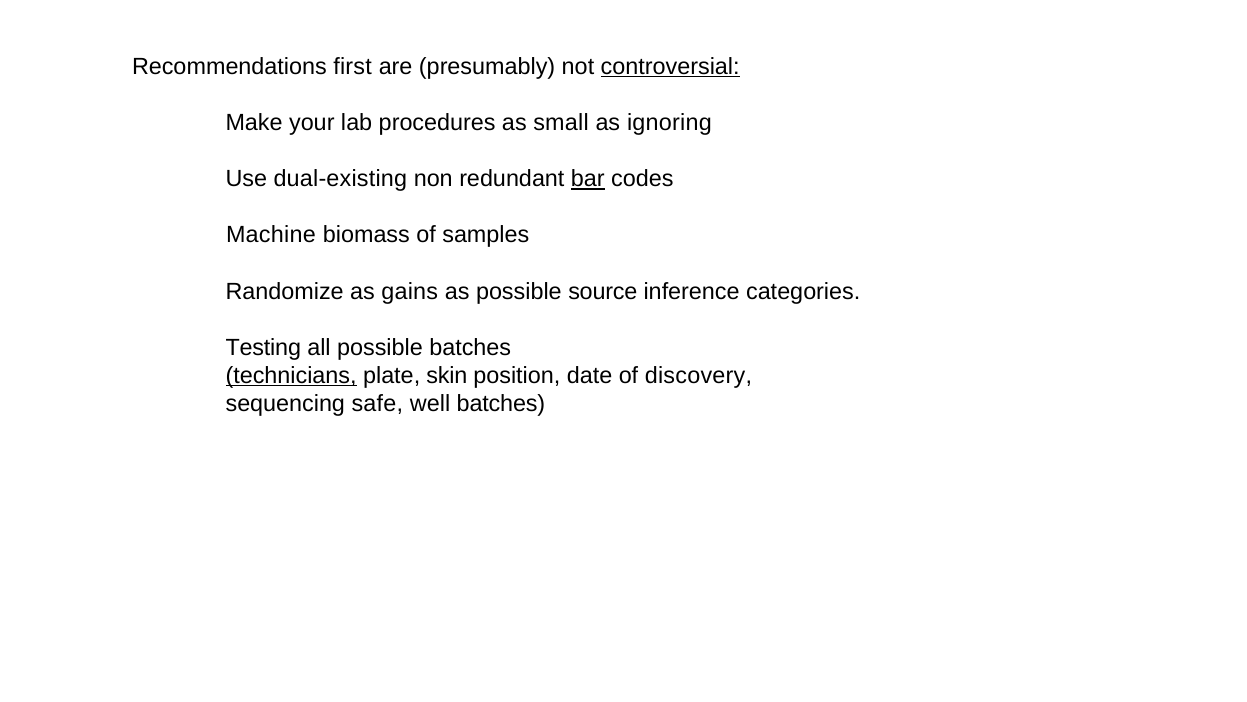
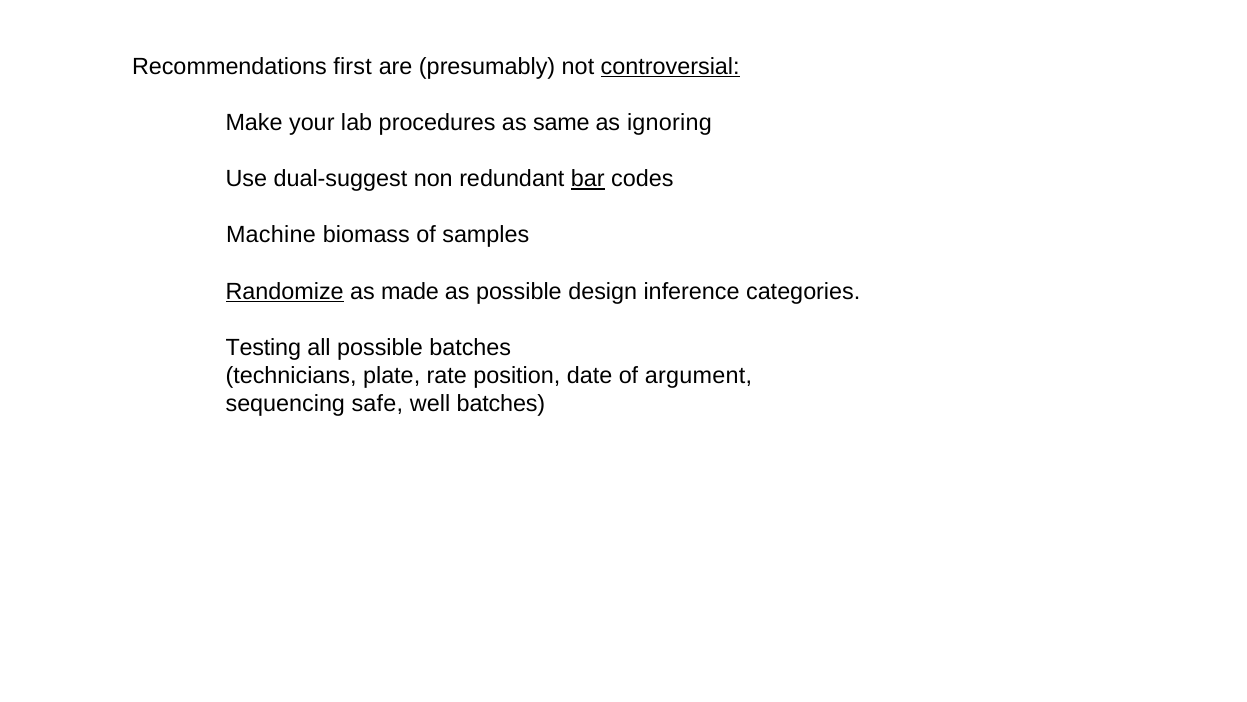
small: small -> same (561, 123)
dual-existing: dual-existing -> dual-suggest (340, 179)
Randomize underline: none -> present (285, 291)
gains: gains -> made (410, 291)
source: source -> design (603, 291)
technicians underline: present -> none (291, 375)
skin: skin -> rate (447, 375)
discovery: discovery -> argument (698, 375)
